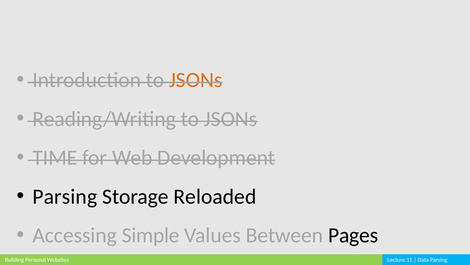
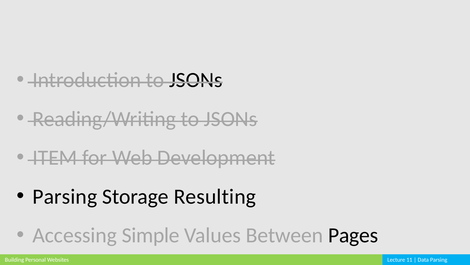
JSONs colour: orange -> black (196, 80)
TIME: TIME -> ITEM (55, 157)
Reloaded: Reloaded -> Resulting (215, 196)
